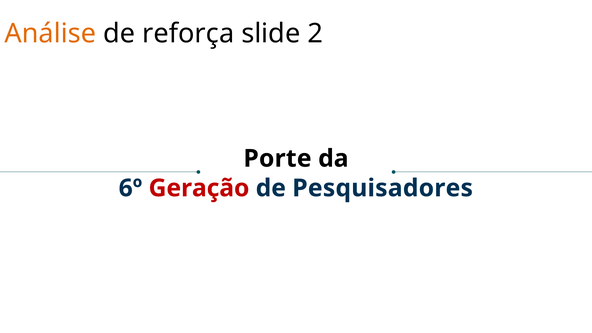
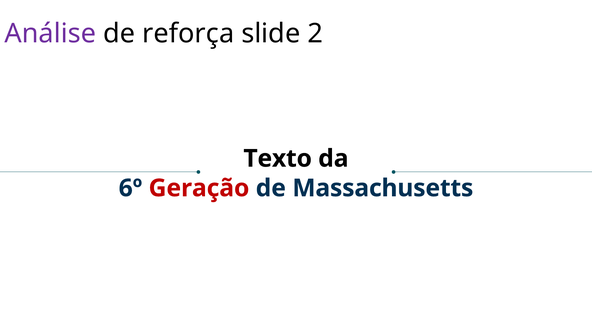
Análise colour: orange -> purple (50, 33)
Porte: Porte -> Texto (278, 159)
Pesquisadores: Pesquisadores -> Massachusetts (383, 188)
